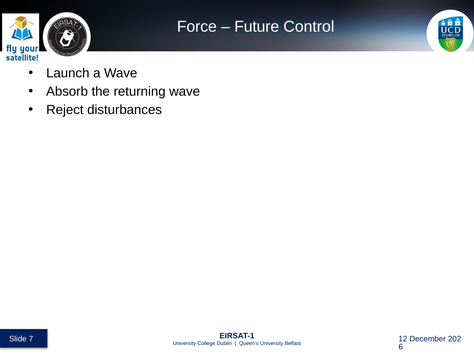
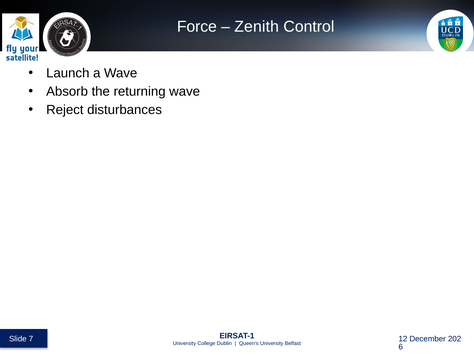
Future: Future -> Zenith (257, 27)
